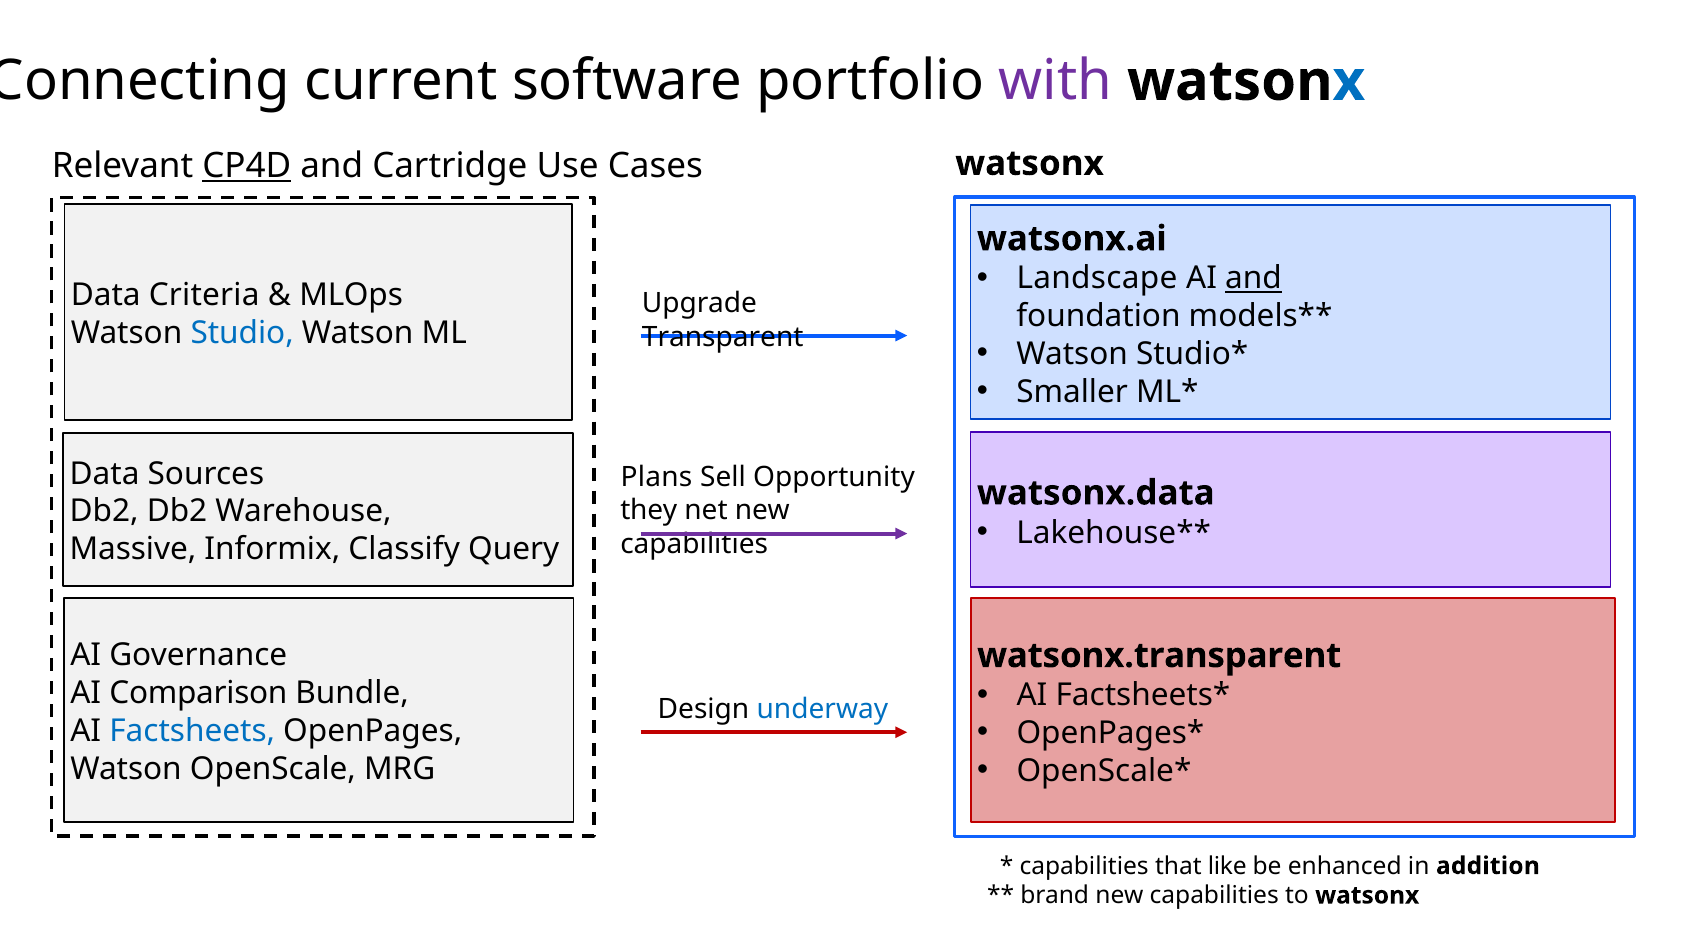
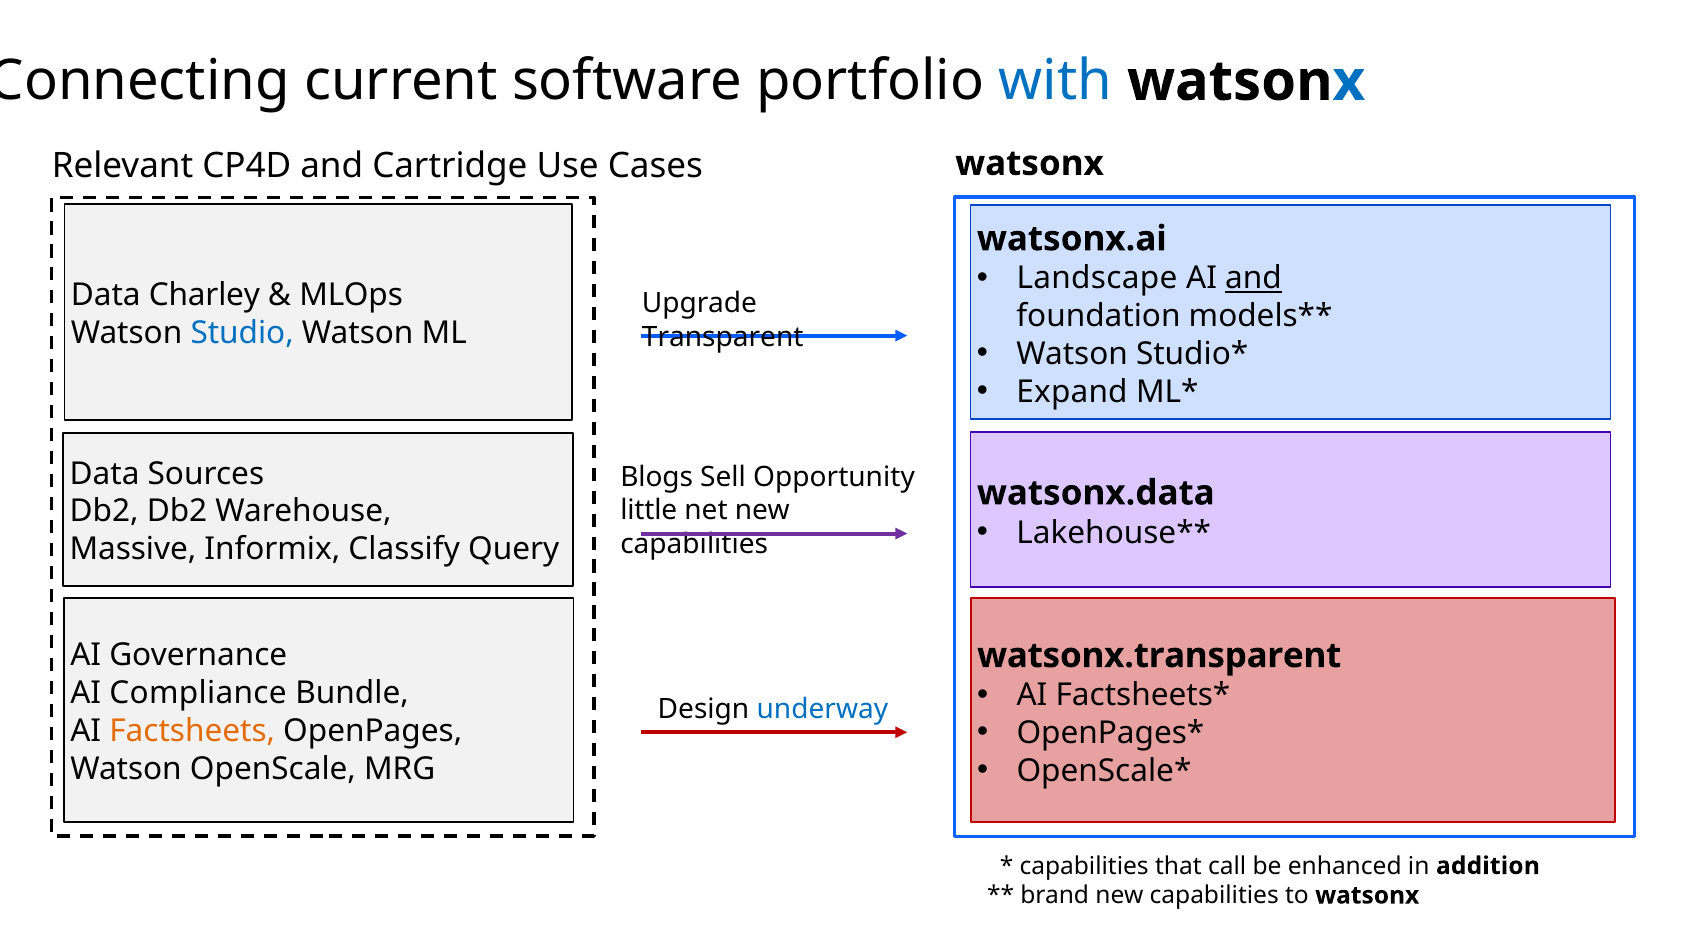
with colour: purple -> blue (1055, 81)
CP4D underline: present -> none (247, 166)
Criteria: Criteria -> Charley (204, 295)
Smaller: Smaller -> Expand (1072, 392)
Plans: Plans -> Blogs (657, 477)
they: they -> little (649, 511)
Comparison: Comparison -> Compliance (198, 693)
Factsheets colour: blue -> orange (192, 731)
like: like -> call (1227, 866)
